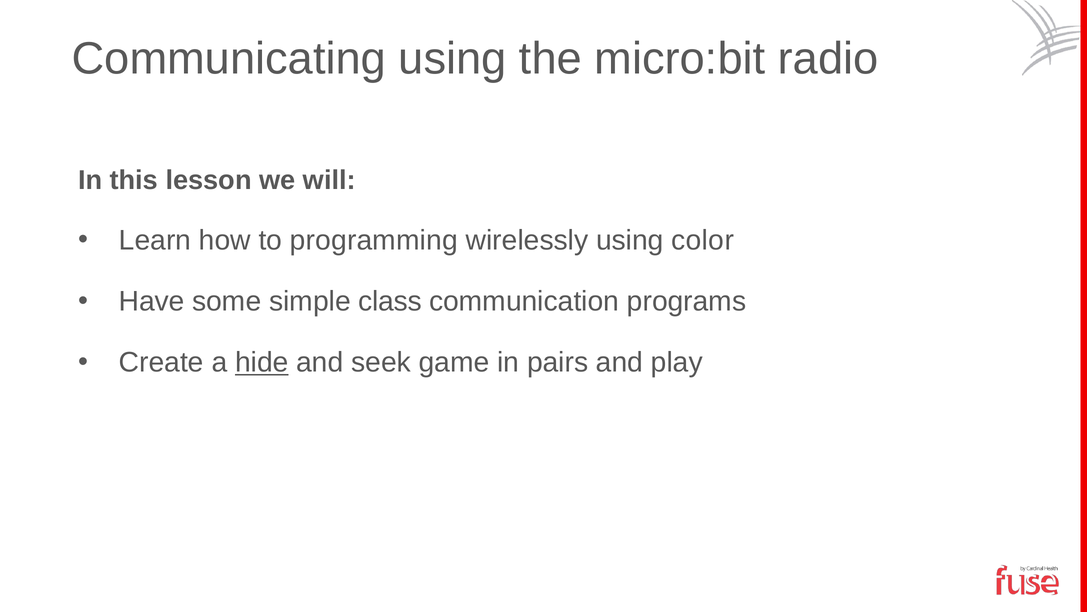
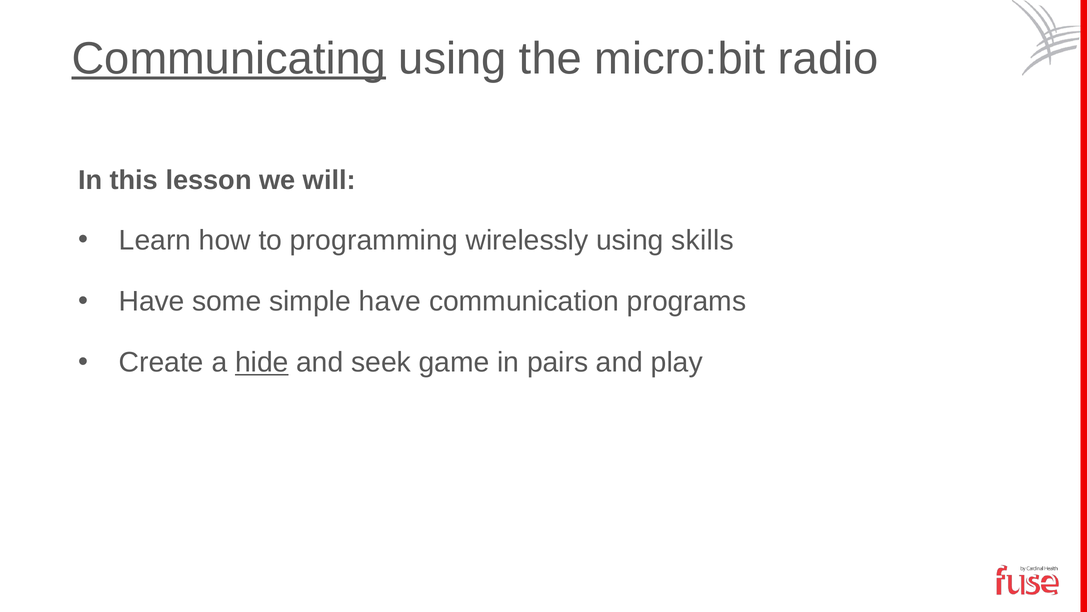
Communicating underline: none -> present (229, 59)
color: color -> skills (703, 240)
simple class: class -> have (390, 301)
